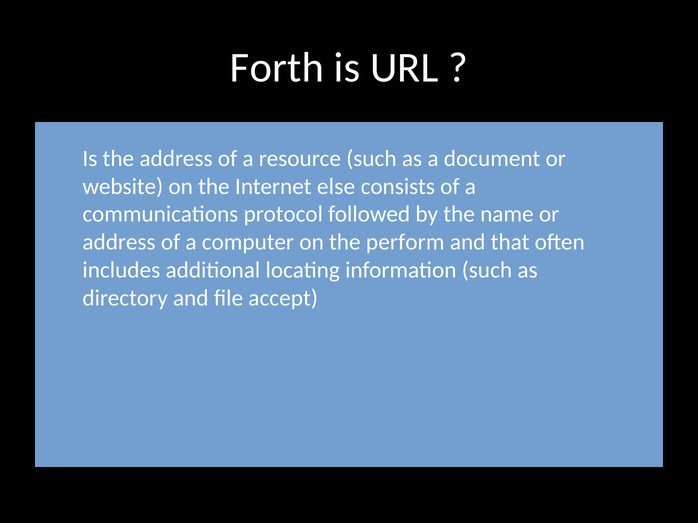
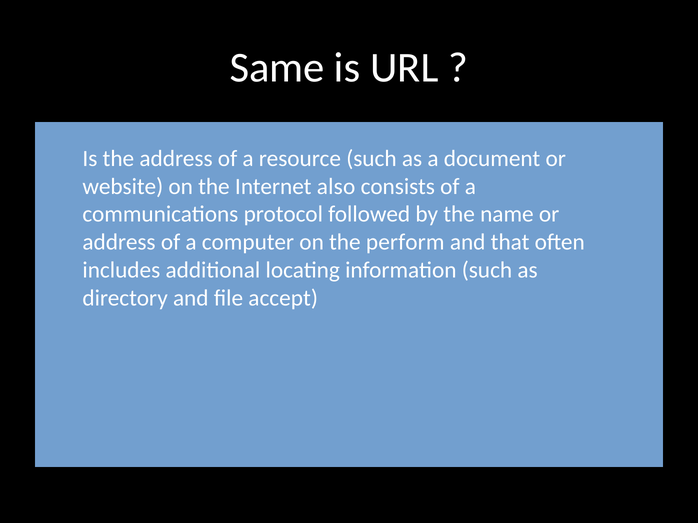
Forth: Forth -> Same (277, 68)
else: else -> also (336, 187)
